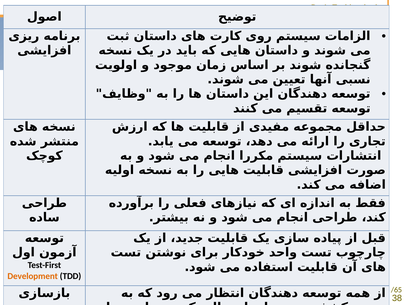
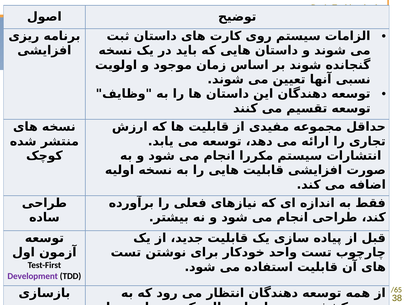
Development colour: orange -> purple (33, 276)
